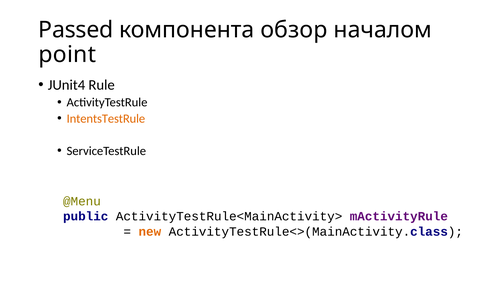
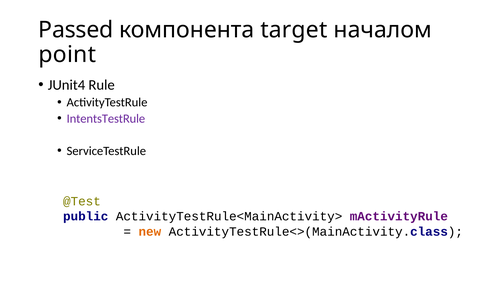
обзор: обзор -> target (294, 30)
IntentsTestRule colour: orange -> purple (106, 119)
@Menu: @Menu -> @Test (82, 201)
